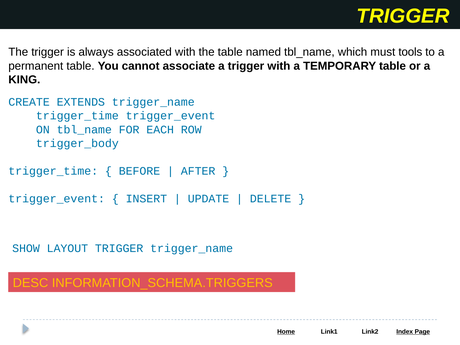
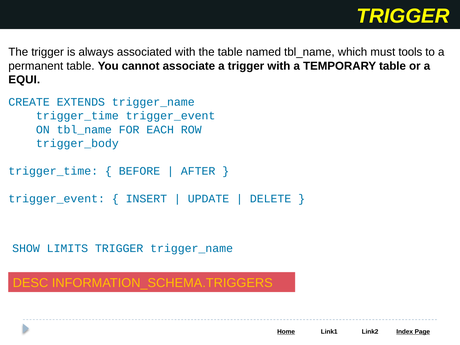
KING: KING -> EQUI (24, 80)
LAYOUT: LAYOUT -> LIMITS (67, 248)
